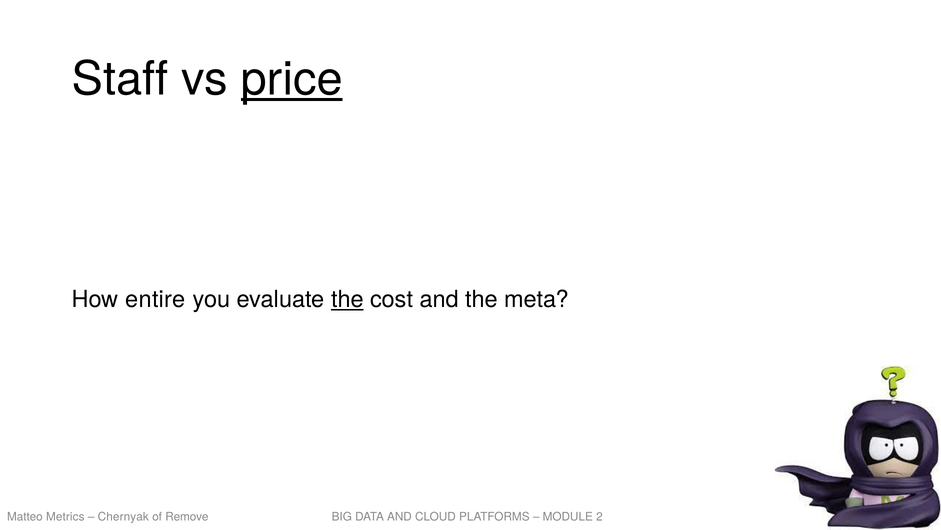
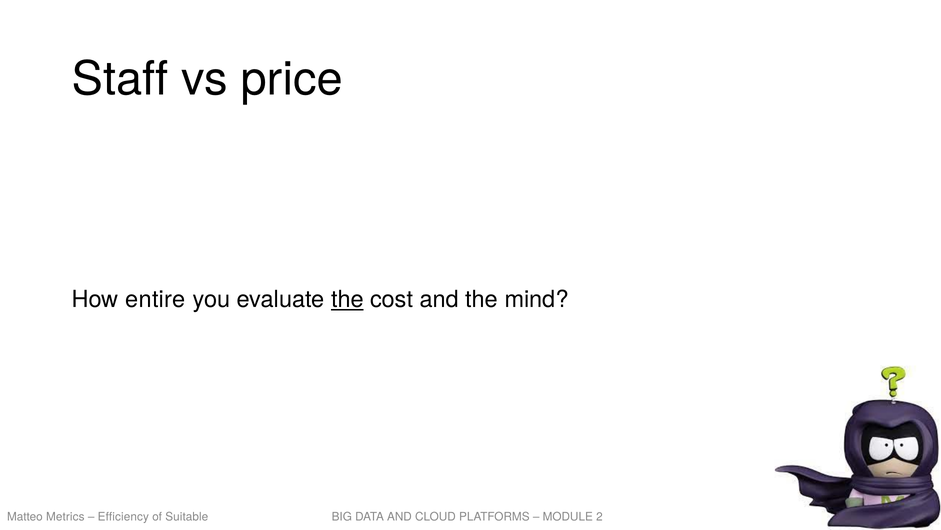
price underline: present -> none (292, 79)
meta: meta -> mind (537, 299)
Chernyak: Chernyak -> Efficiency (123, 516)
Remove: Remove -> Suitable (187, 516)
